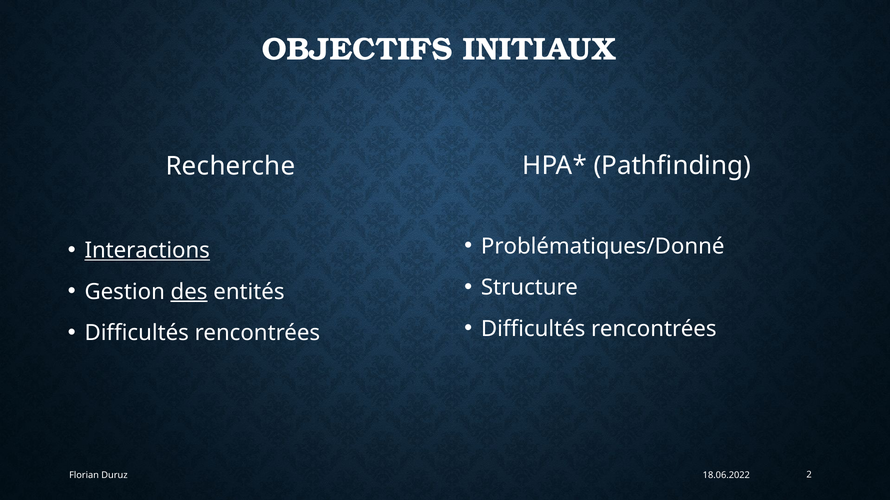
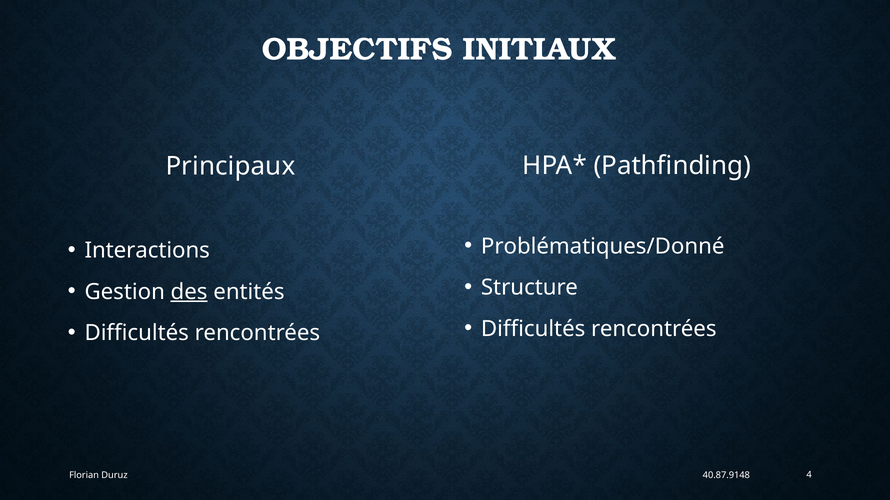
Recherche: Recherche -> Principaux (230, 166)
Interactions underline: present -> none (147, 251)
18.06.2022: 18.06.2022 -> 40.87.9148 (726, 476)
2: 2 -> 4 (809, 475)
